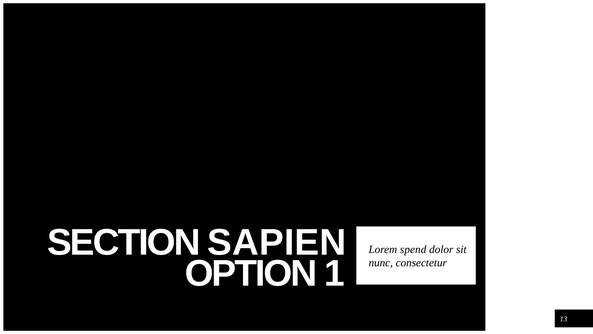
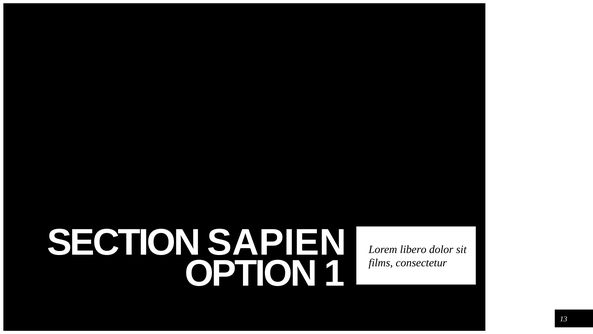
spend: spend -> libero (413, 249)
nunc: nunc -> films (381, 263)
